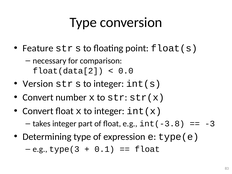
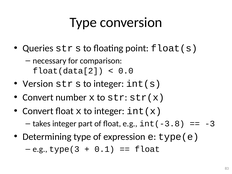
Feature: Feature -> Queries (38, 48)
